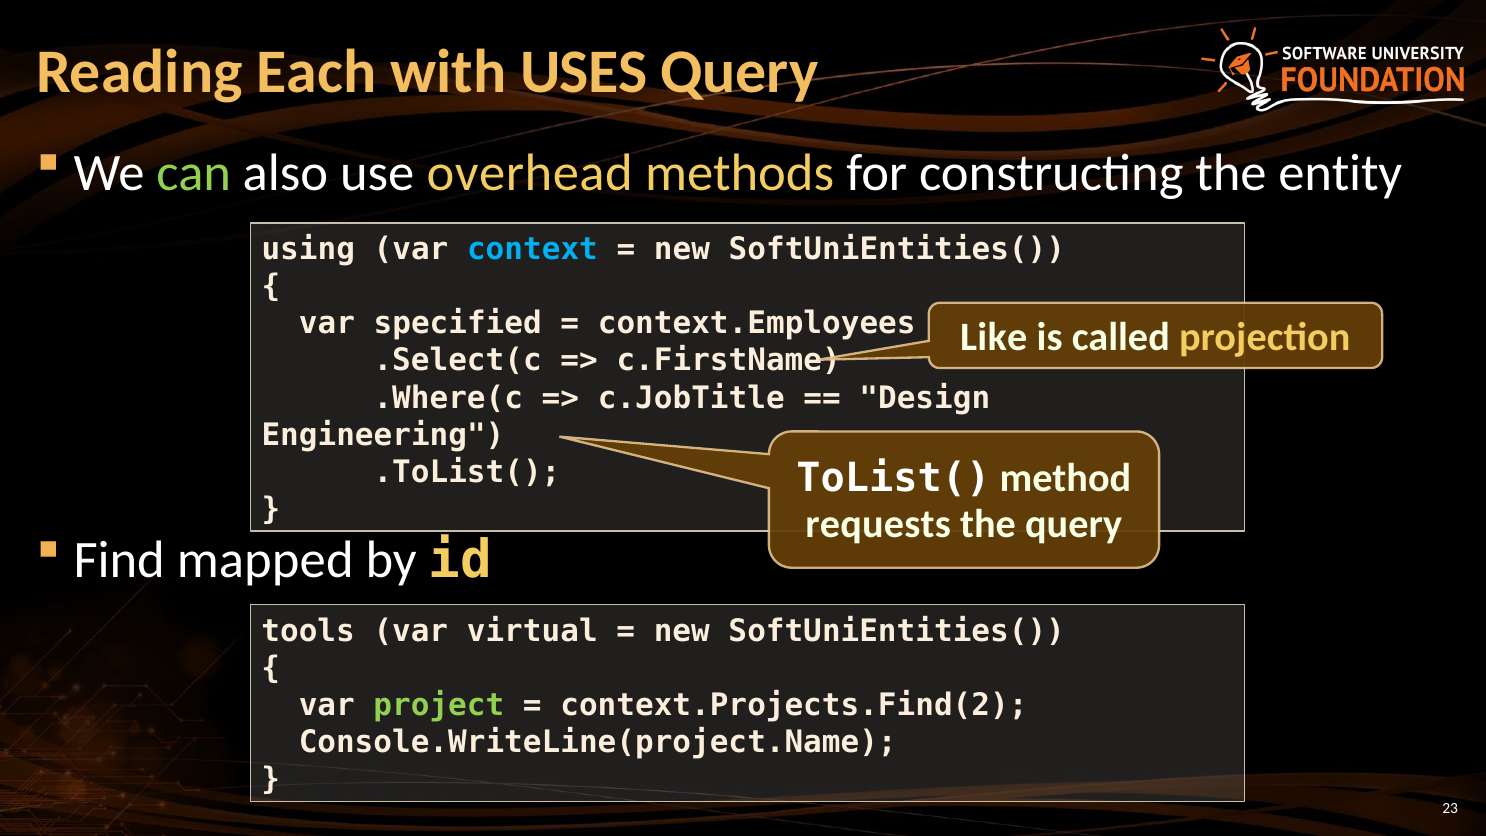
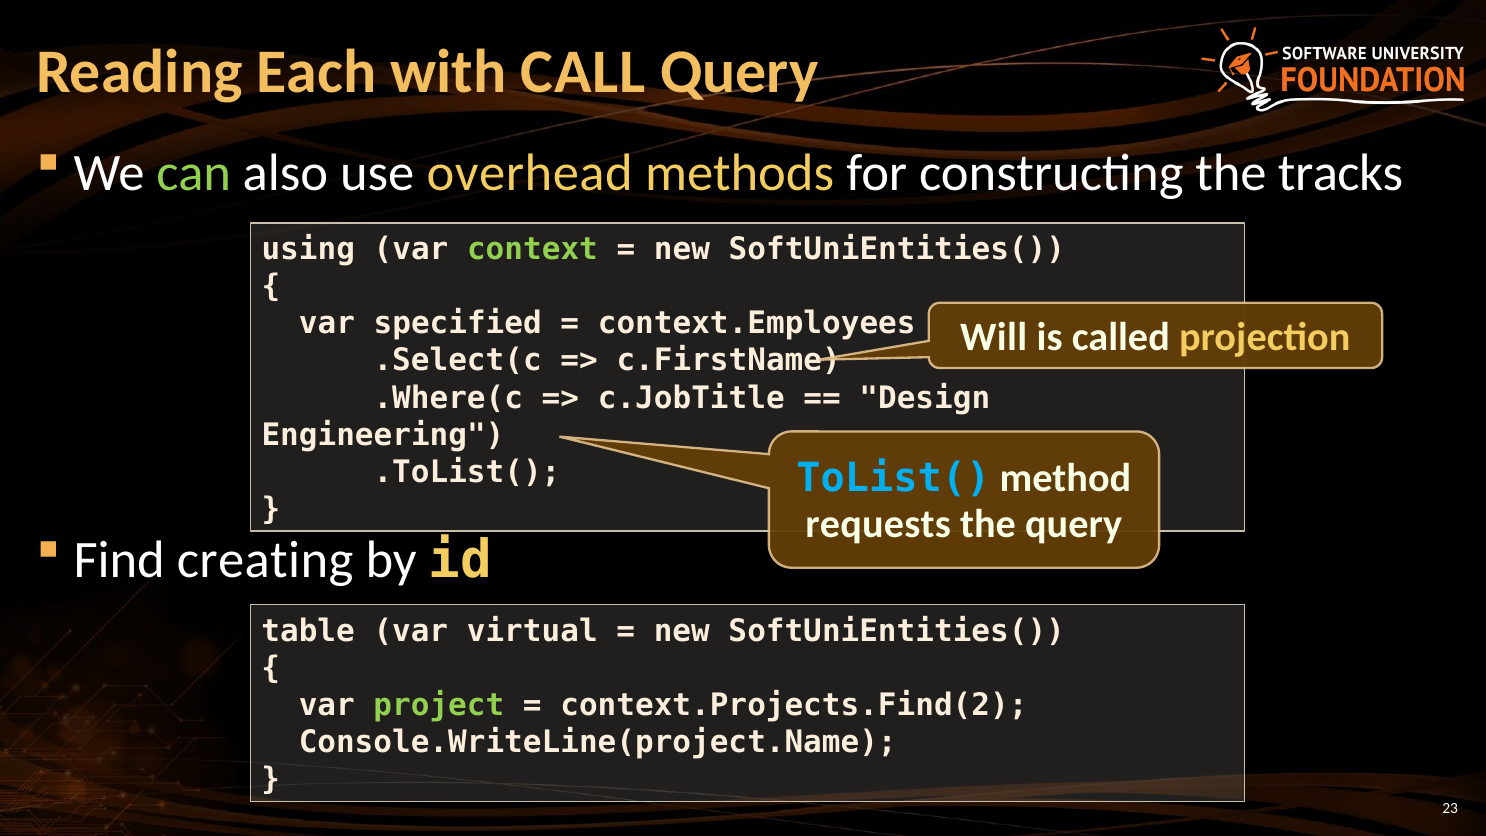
USES: USES -> CALL (583, 72)
entity: entity -> tracks (1341, 173)
context colour: light blue -> light green (532, 249)
Like: Like -> Will (994, 337)
ToList( colour: white -> light blue (893, 478)
mapped: mapped -> creating (265, 560)
tools: tools -> table (308, 631)
